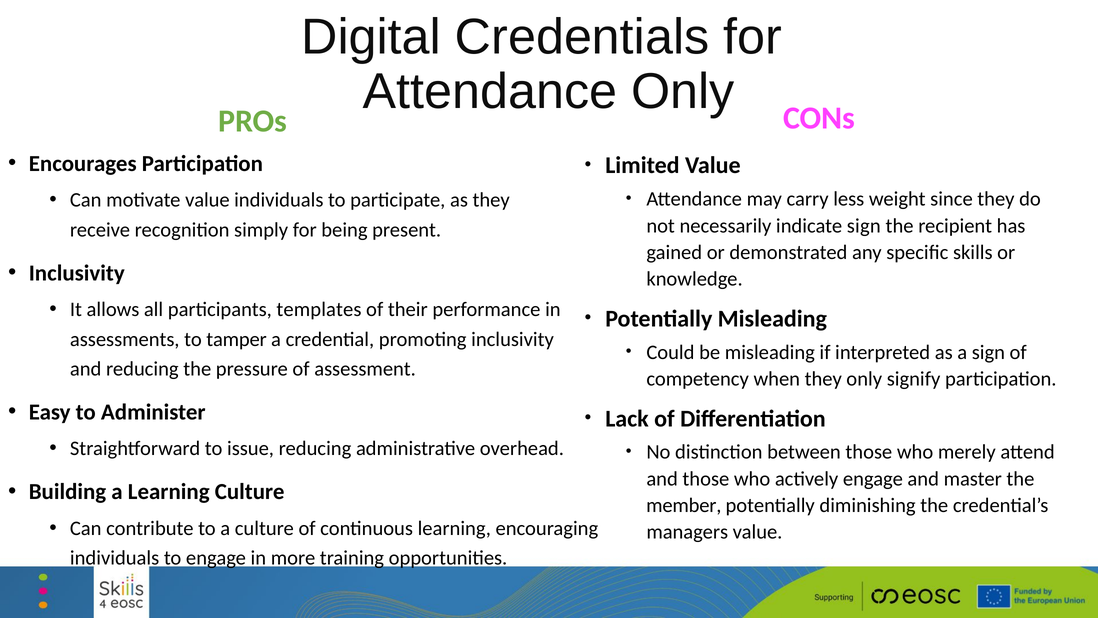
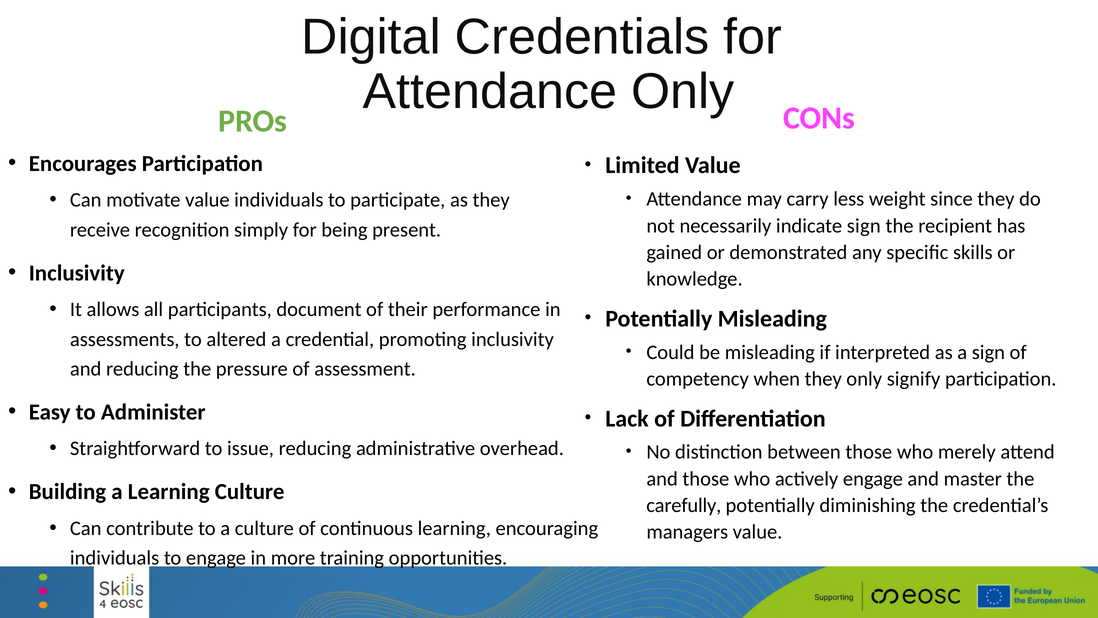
templates: templates -> document (319, 309)
tamper: tamper -> altered (236, 339)
member: member -> carefully (684, 505)
